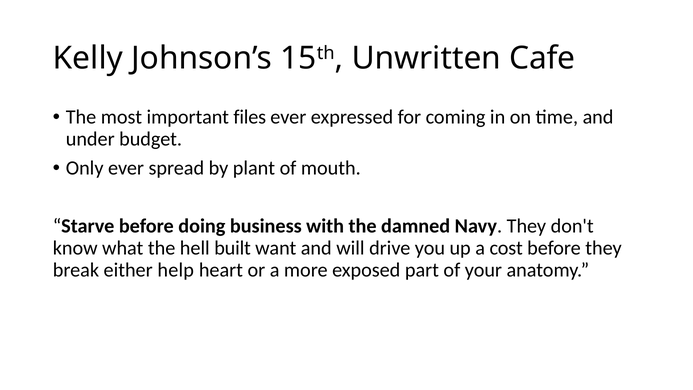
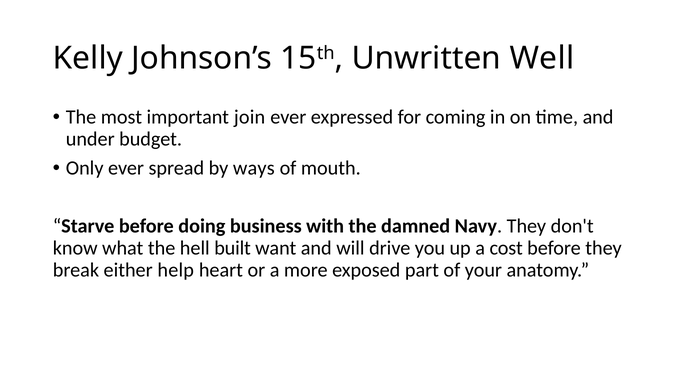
Cafe: Cafe -> Well (542, 58)
files: files -> join (250, 117)
plant: plant -> ways (254, 168)
